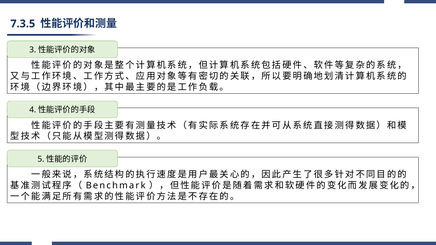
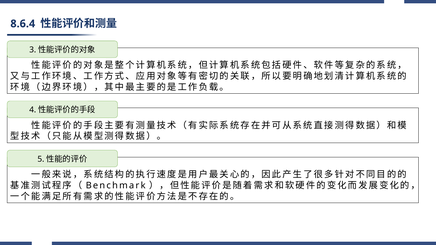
7.3.5: 7.3.5 -> 8.6.4 (23, 24)
